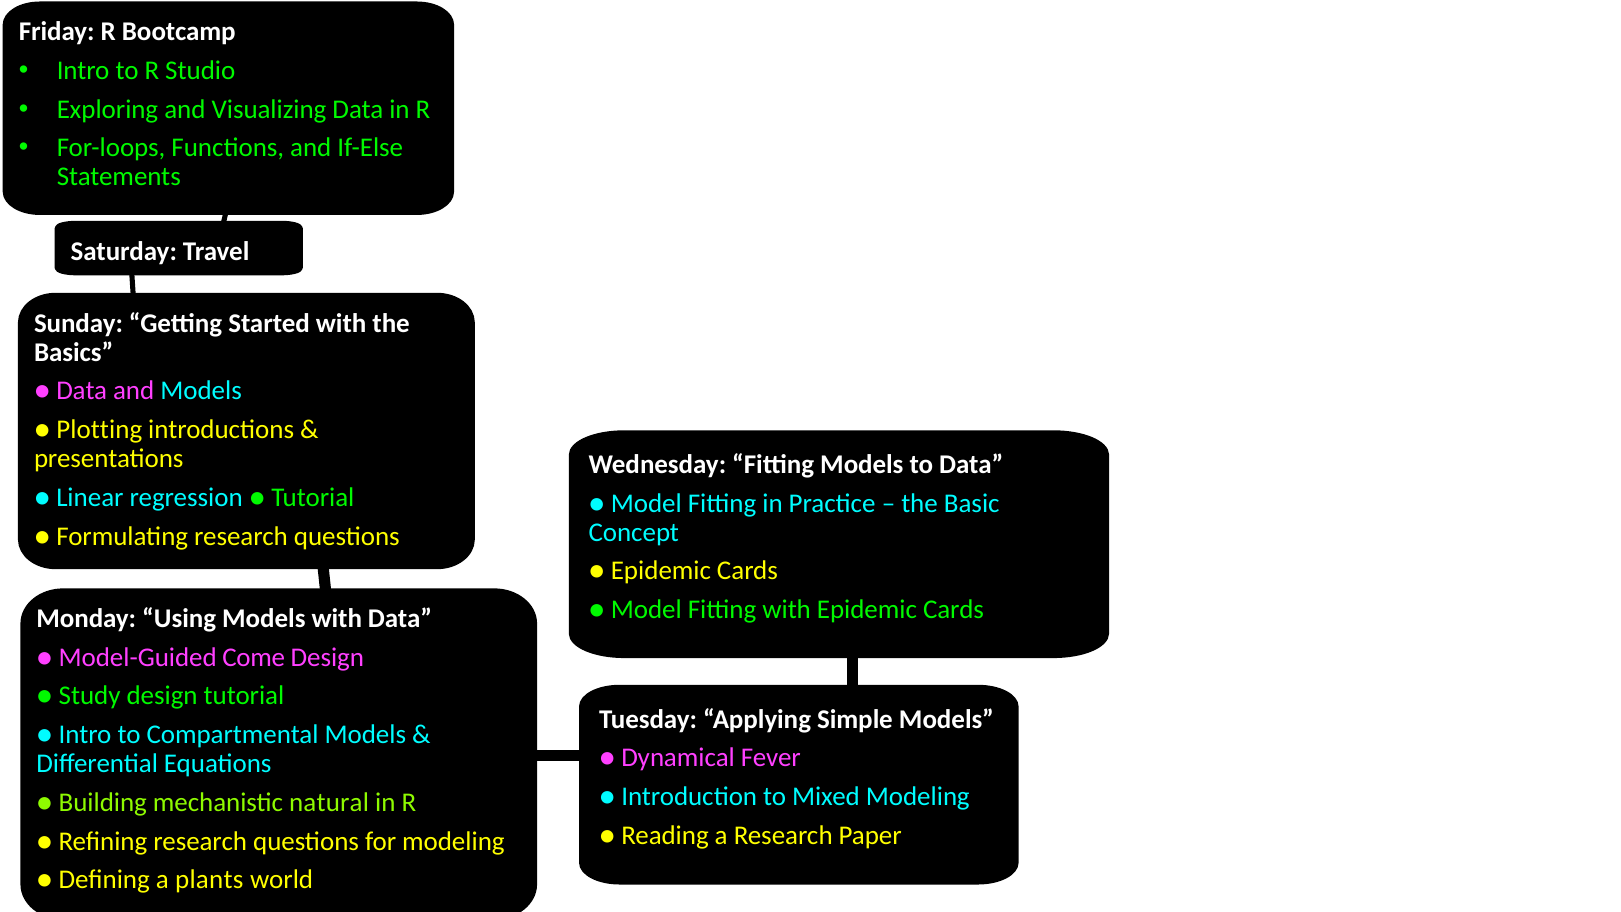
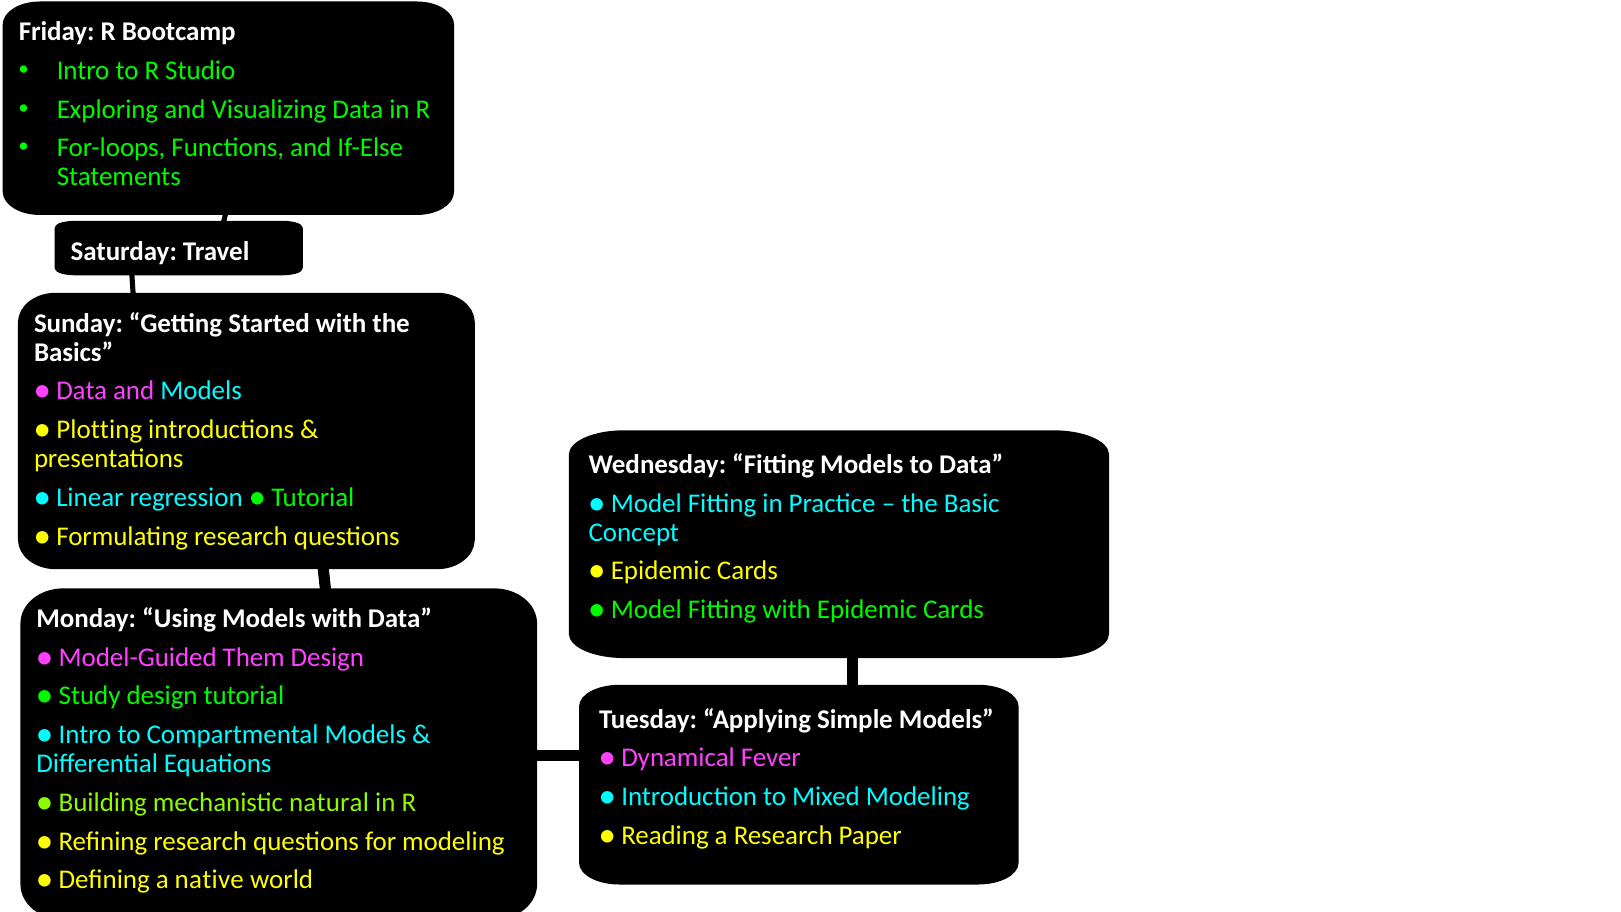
Come: Come -> Them (254, 657)
plants: plants -> native (209, 880)
